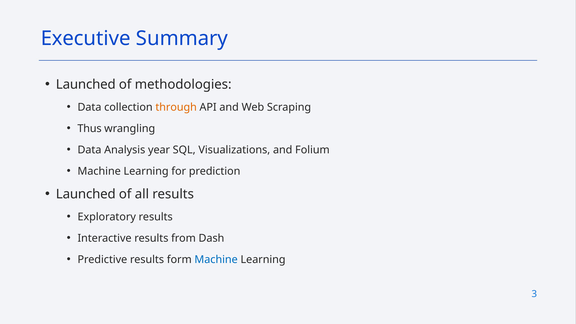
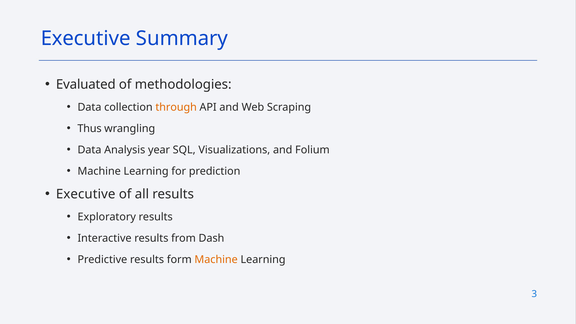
Launched: Launched -> Evaluated (86, 85)
Launched: Launched -> Executive (86, 194)
Machine colour: blue -> orange (216, 260)
